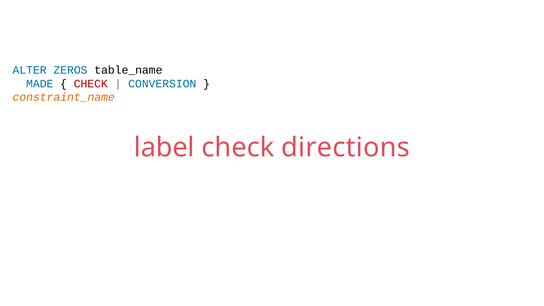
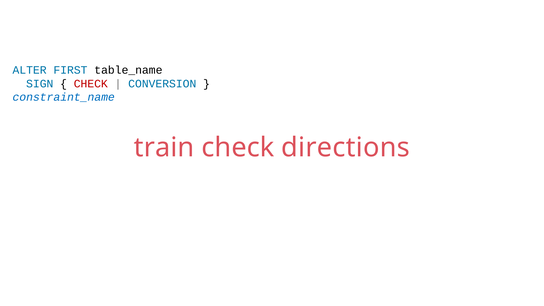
ZEROS: ZEROS -> FIRST (70, 70)
MADE: MADE -> SIGN (40, 84)
constraint_name colour: orange -> blue (64, 97)
label: label -> train (164, 148)
